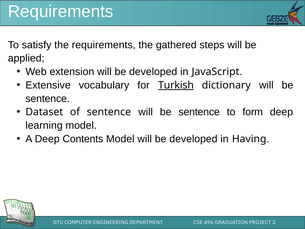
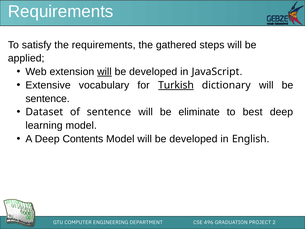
will underline: none -> present (104, 72)
sentence will be sentence: sentence -> eliminate (199, 112)
form: form -> best (253, 112)
Having: Having -> English (249, 139)
